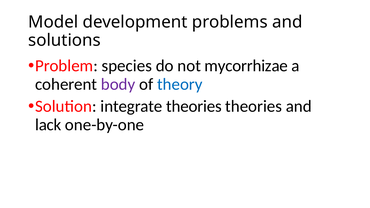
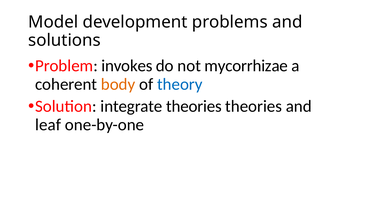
species: species -> invokes (127, 66)
body colour: purple -> orange (118, 84)
lack: lack -> leaf (48, 125)
